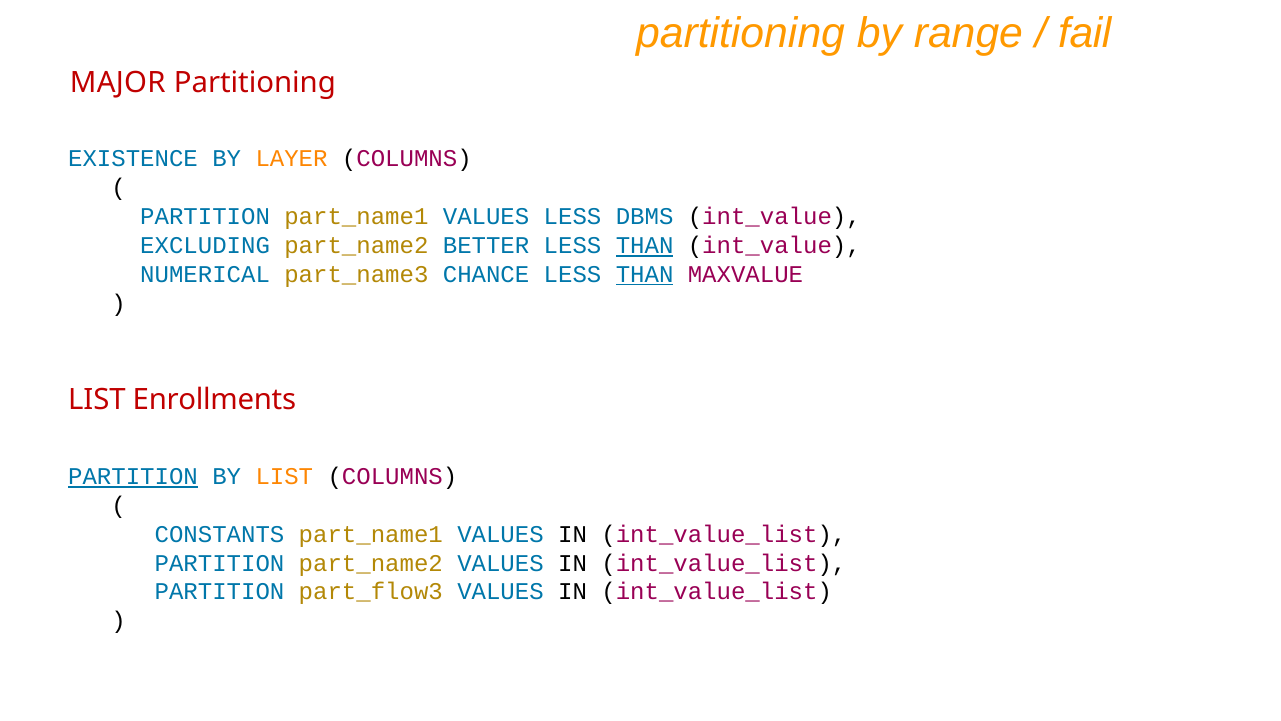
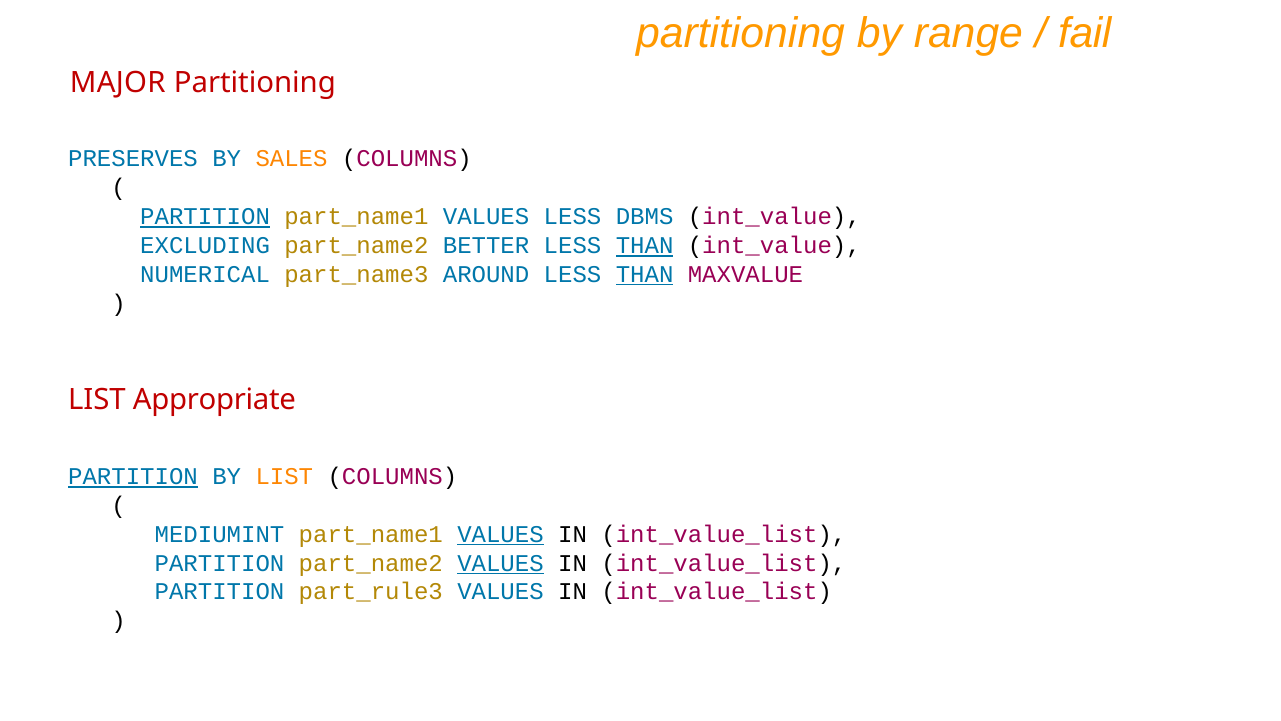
EXISTENCE: EXISTENCE -> PRESERVES (133, 159)
LAYER: LAYER -> SALES (292, 159)
PARTITION underline: none -> present (205, 217)
CHANCE: CHANCE -> AROUND (486, 274)
Enrollments: Enrollments -> Appropriate (214, 400)
CONSTANTS: CONSTANTS -> MEDIUMINT (219, 534)
VALUES underline: none -> present (500, 534)
VALUES underline: none -> present (500, 563)
part_flow3: part_flow3 -> part_rule3 (371, 592)
